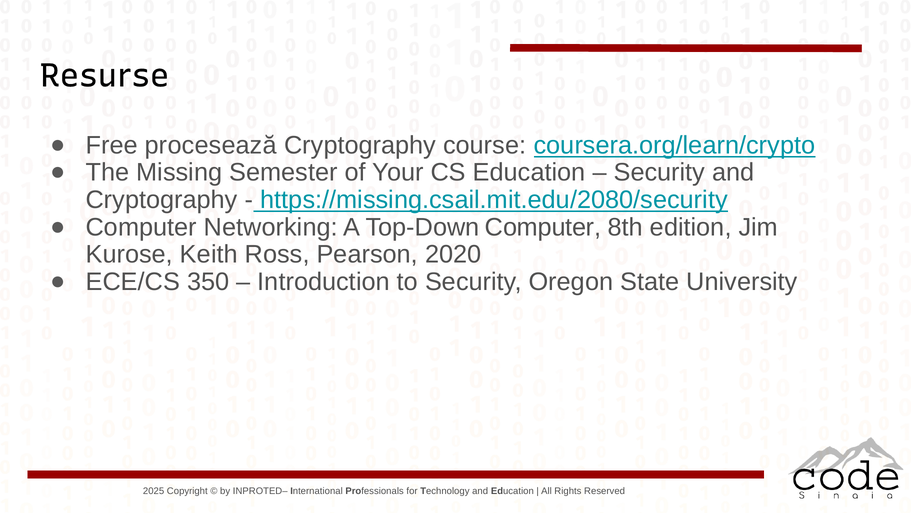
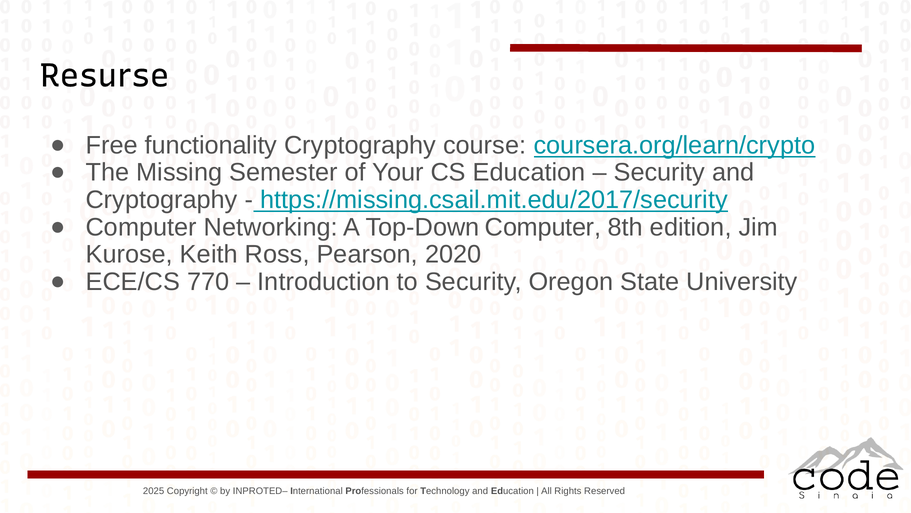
procesează: procesează -> functionality (211, 145)
https://missing.csail.mit.edu/2080/security: https://missing.csail.mit.edu/2080/security -> https://missing.csail.mit.edu/2017/security (494, 200)
350: 350 -> 770 (208, 282)
